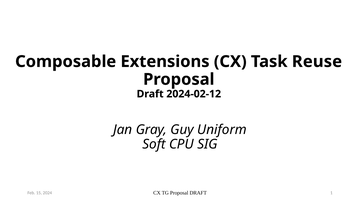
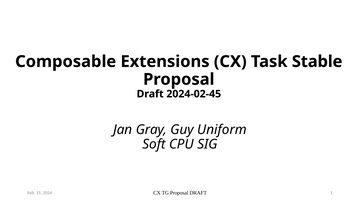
Reuse: Reuse -> Stable (317, 62)
2024-02-12: 2024-02-12 -> 2024-02-45 (194, 94)
